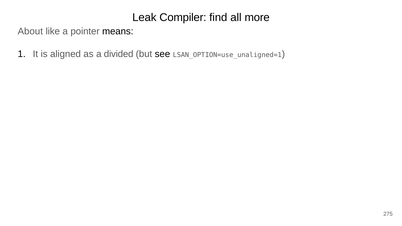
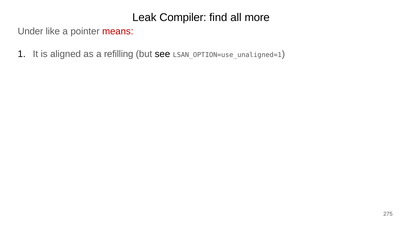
About: About -> Under (30, 31)
means colour: black -> red (118, 31)
divided: divided -> refilling (119, 54)
